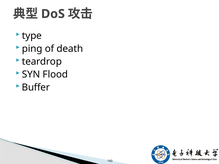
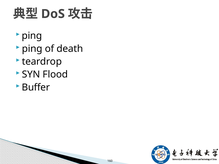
type: type -> ping (32, 36)
